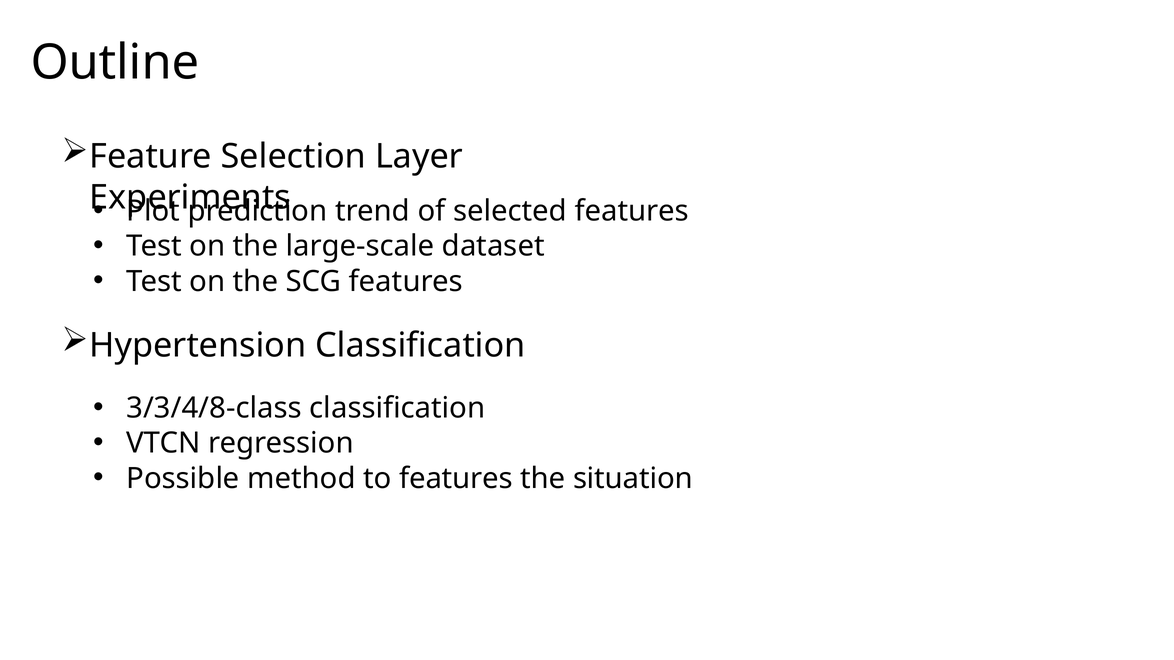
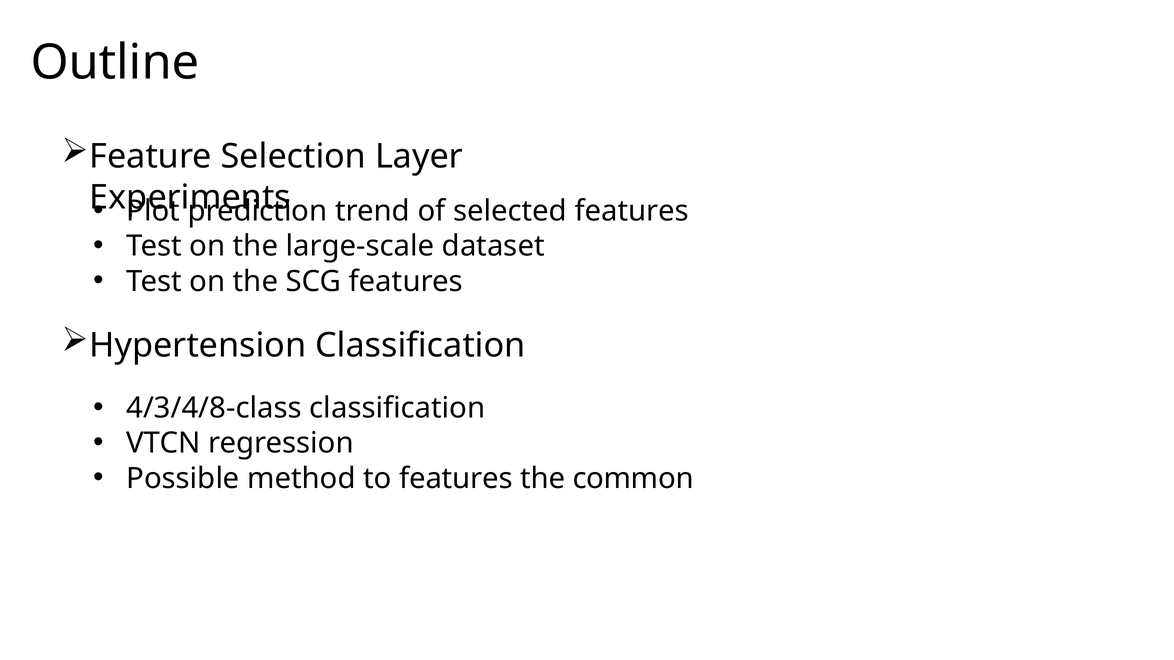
3/3/4/8-class: 3/3/4/8-class -> 4/3/4/8-class (214, 408)
situation: situation -> common (633, 479)
